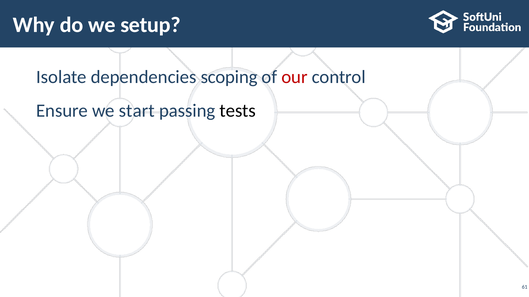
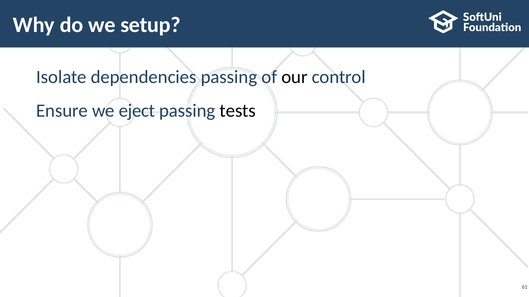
dependencies scoping: scoping -> passing (229, 77)
our colour: red -> black (294, 77)
start: start -> eject (137, 111)
